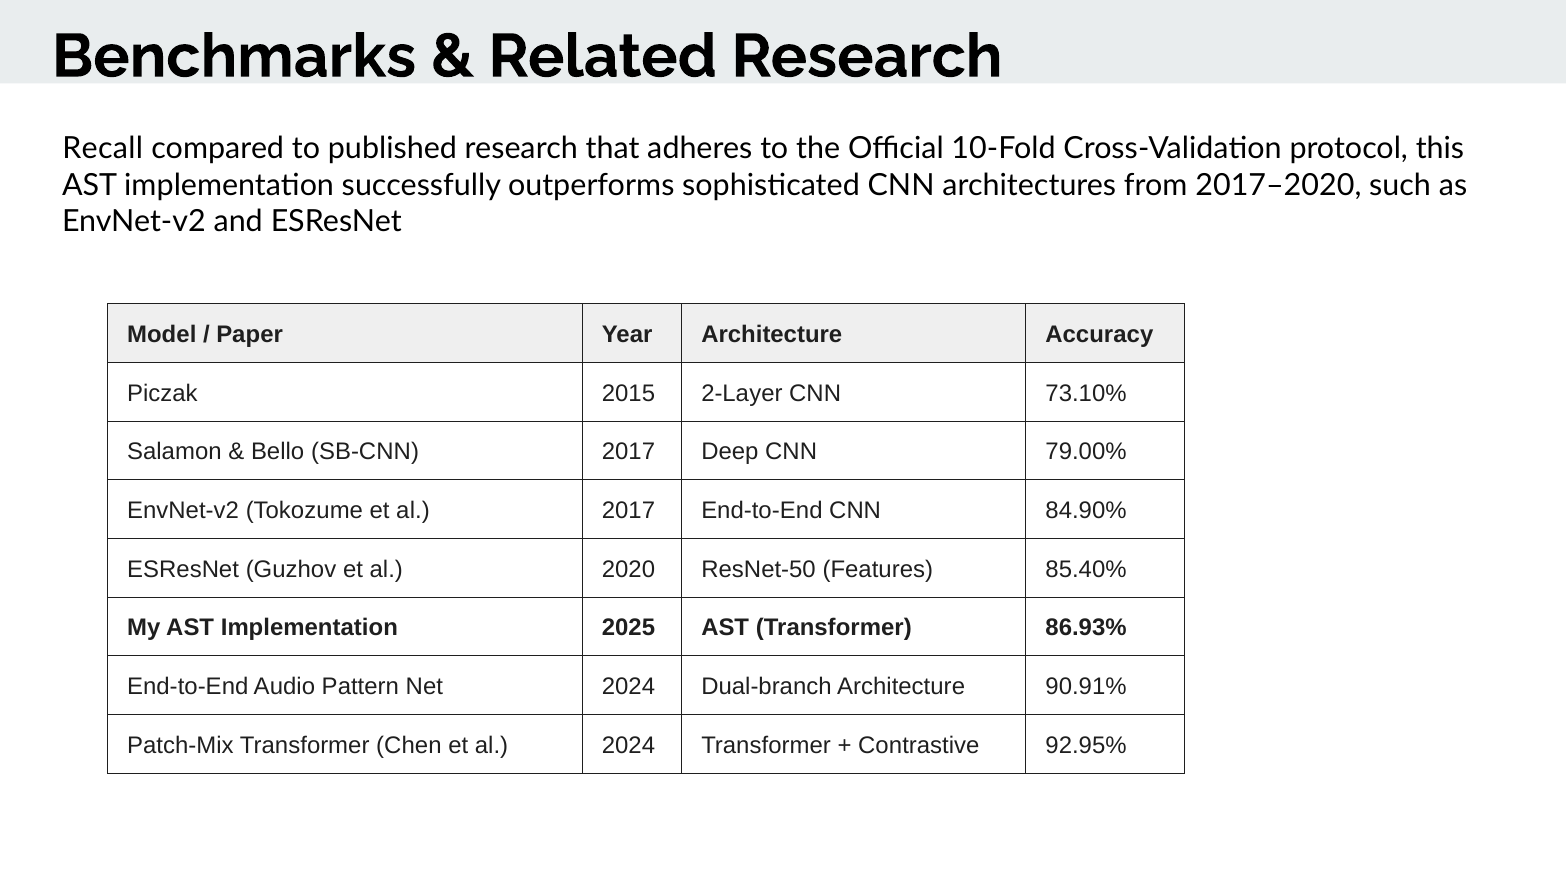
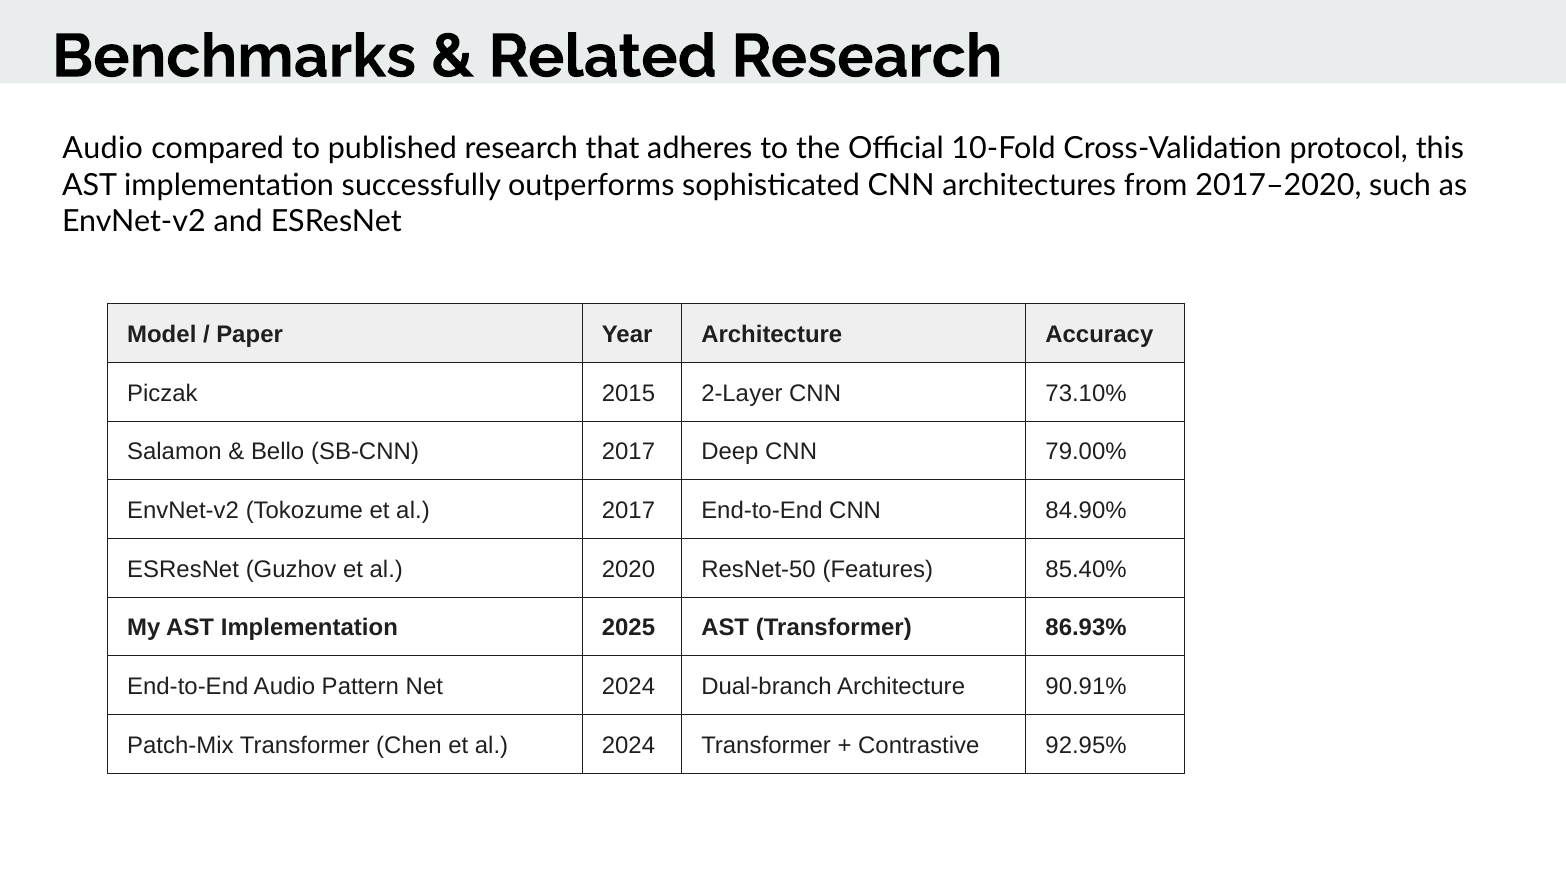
Recall: Recall -> Audio (103, 149)
